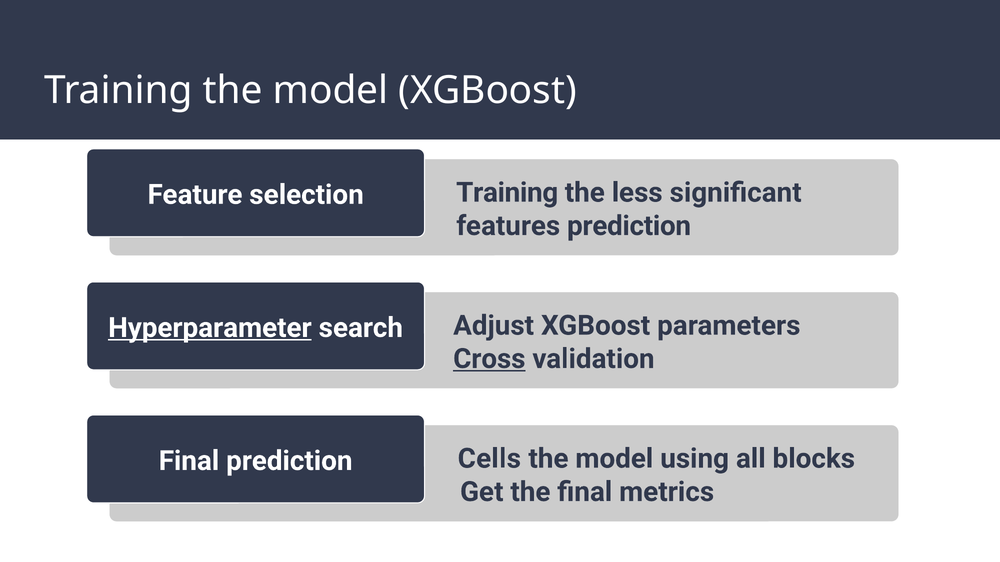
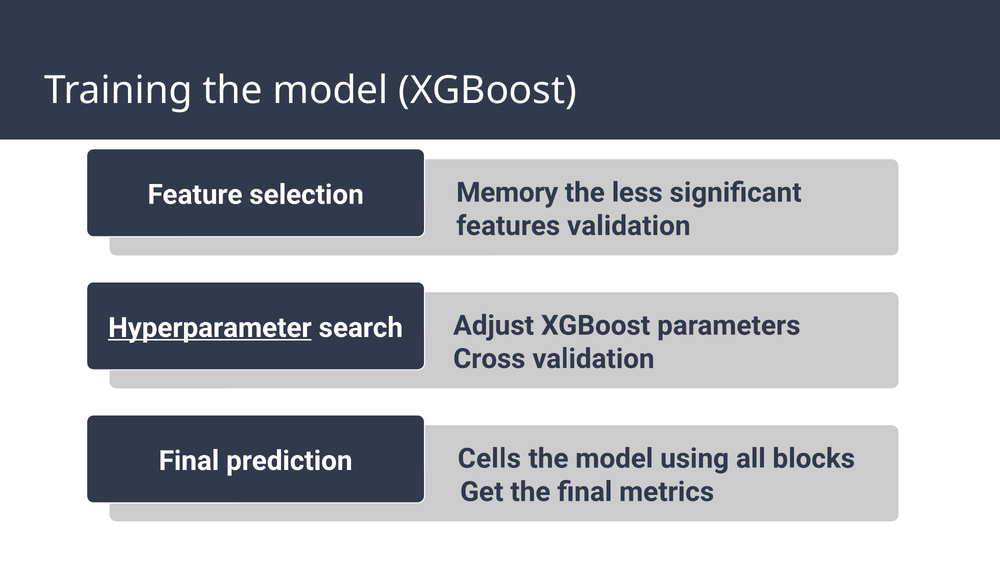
Training: Training -> Memory (507, 193)
features prediction: prediction -> validation (629, 226)
Cross underline: present -> none (489, 359)
